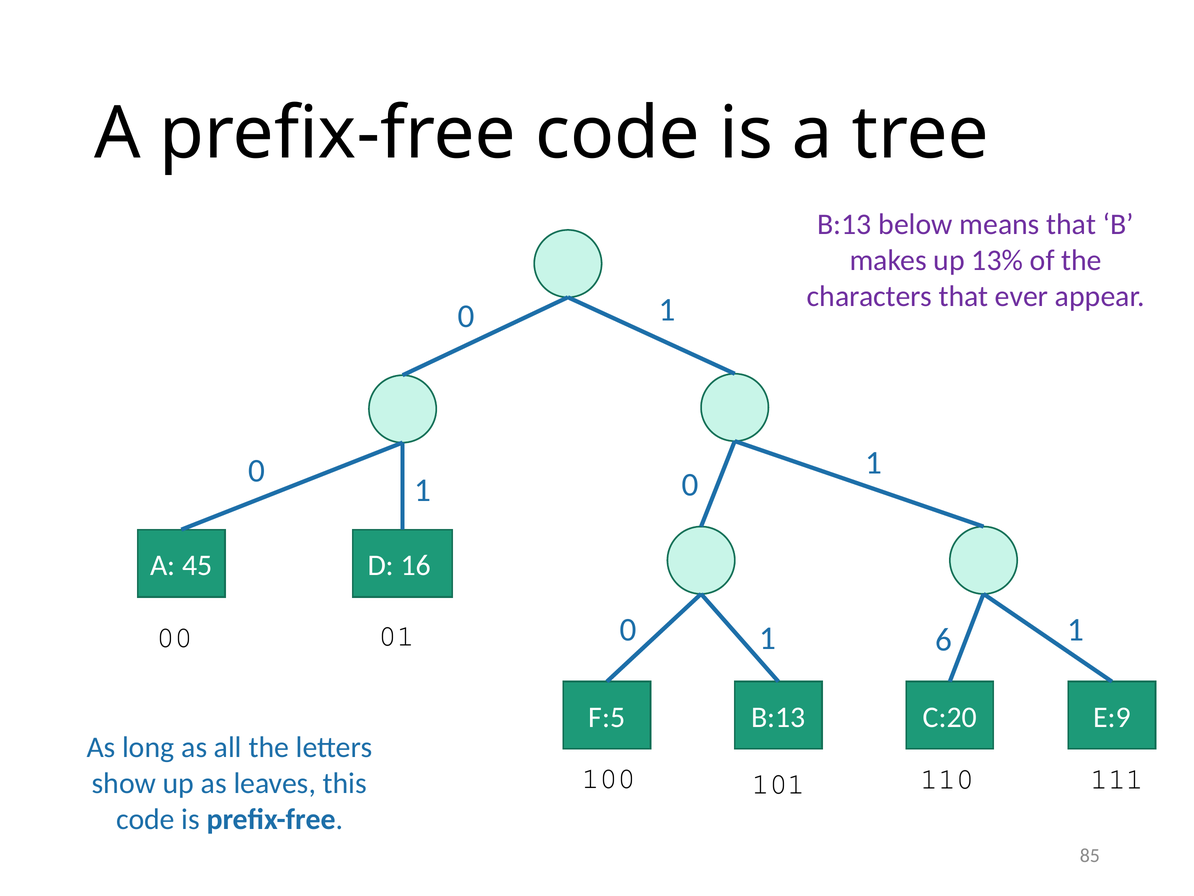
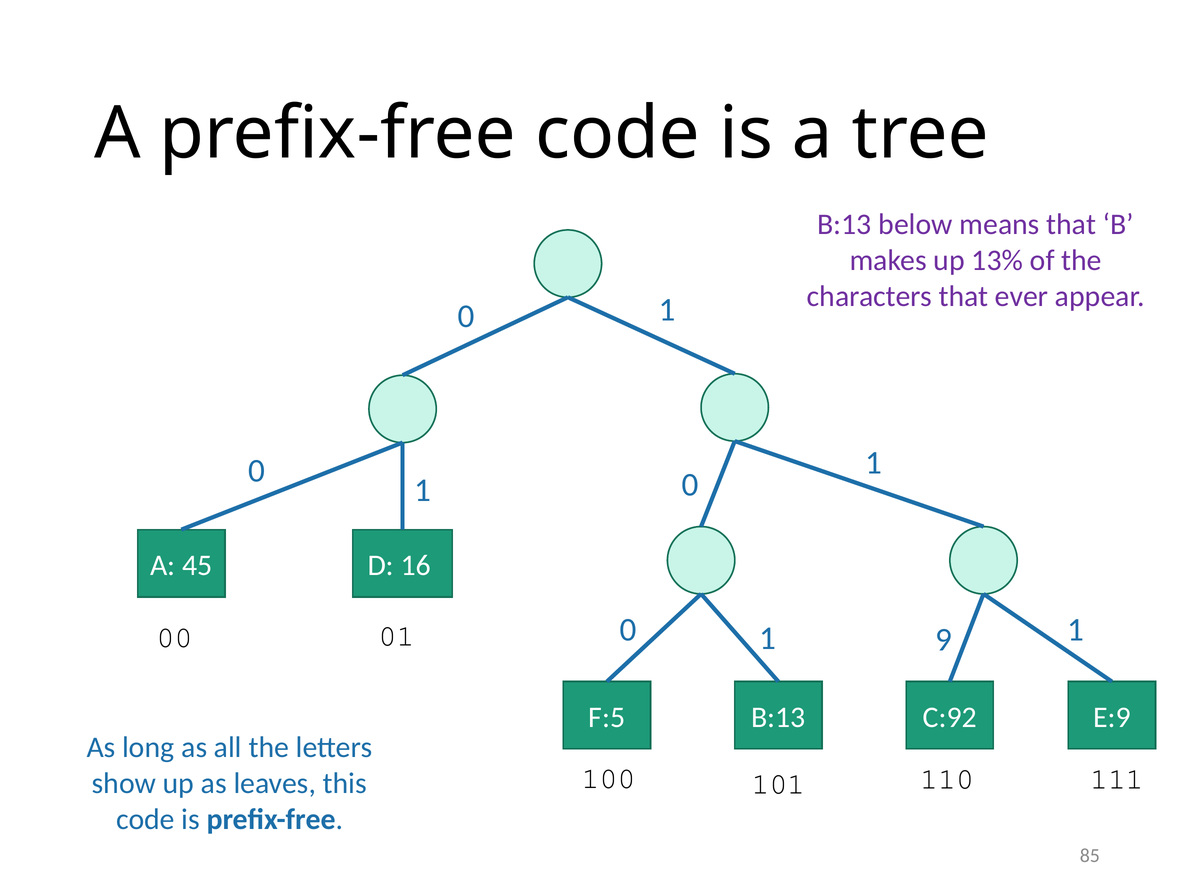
6: 6 -> 9 (944, 639)
C:20: C:20 -> C:92 (950, 717)
